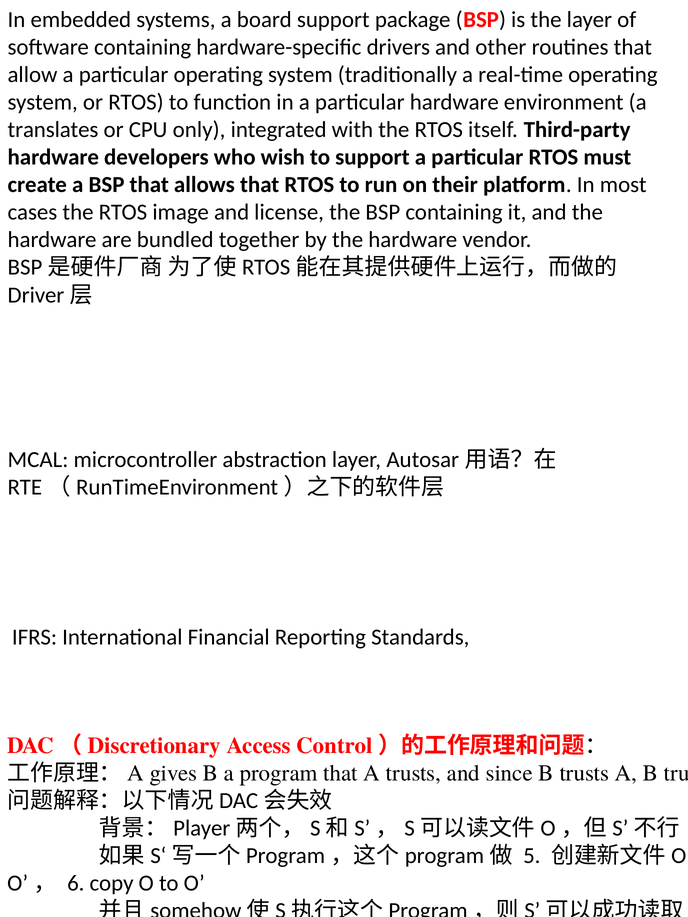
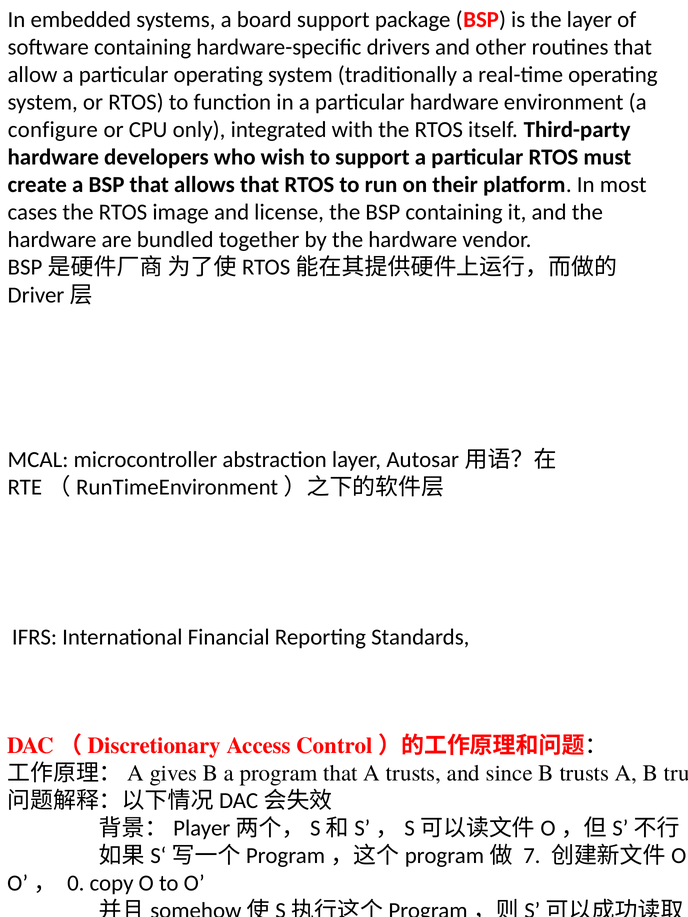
translates: translates -> configure (53, 130)
5: 5 -> 7 (532, 856)
6: 6 -> 0 (76, 883)
